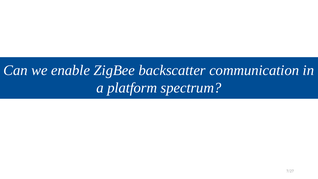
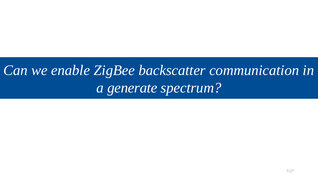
platform: platform -> generate (132, 88)
